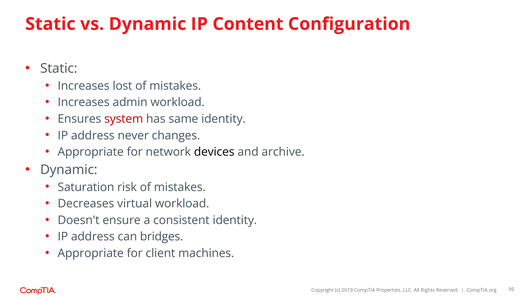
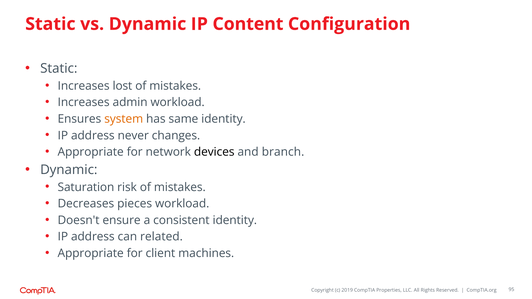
system colour: red -> orange (124, 119)
archive: archive -> branch (283, 152)
virtual: virtual -> pieces (135, 204)
bridges: bridges -> related (161, 237)
